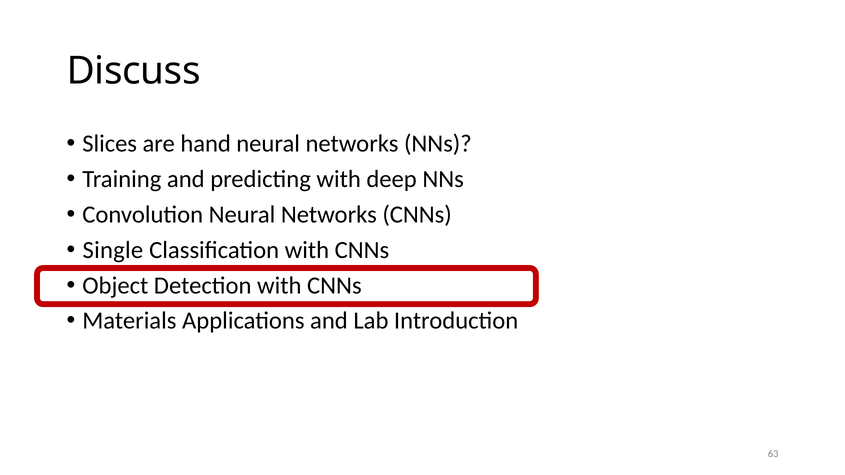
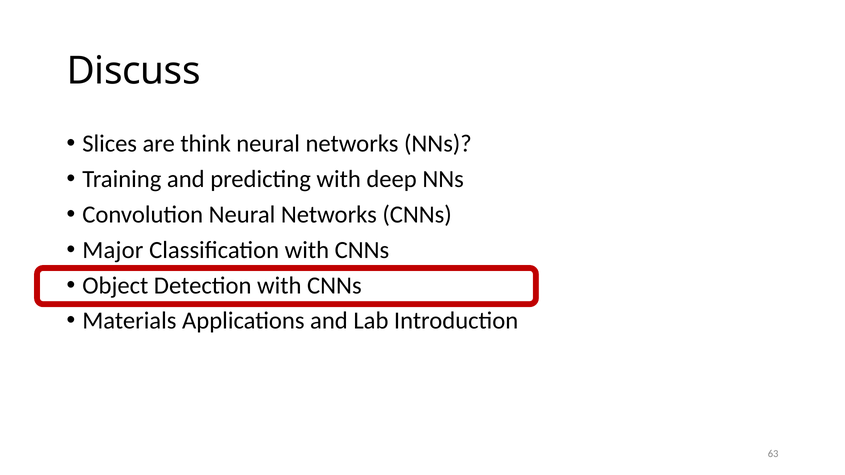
hand: hand -> think (206, 144)
Single: Single -> Major (113, 250)
